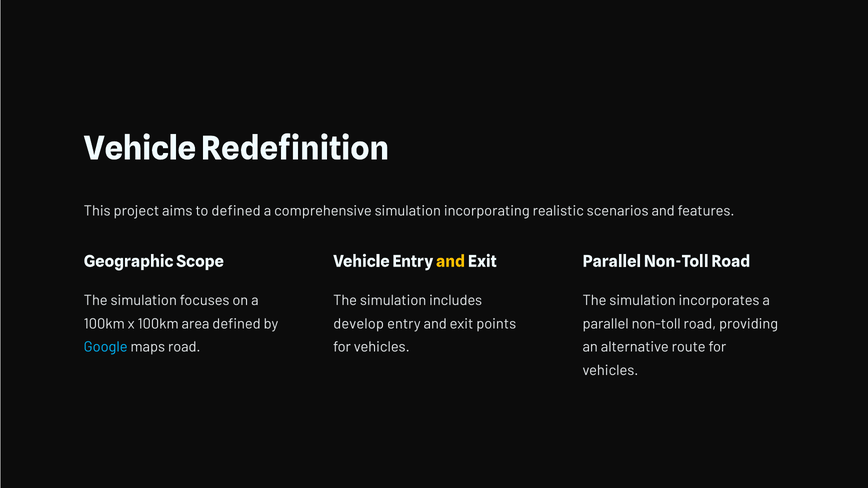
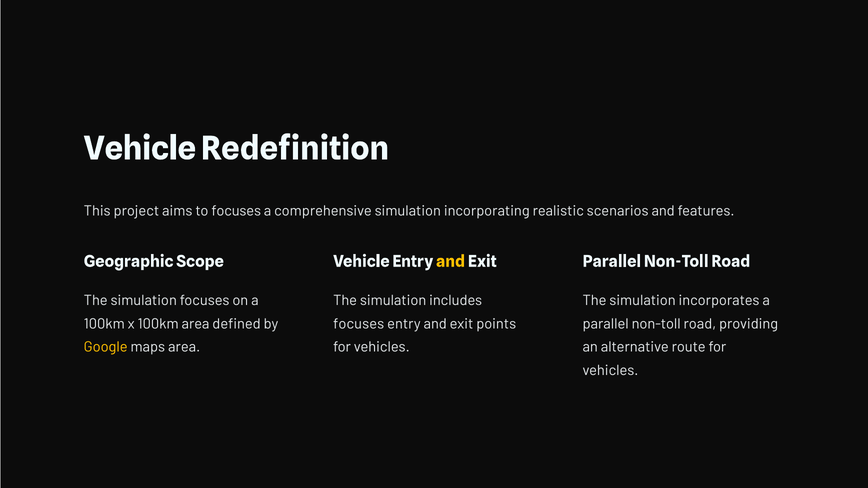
to defined: defined -> focuses (236, 211)
develop: develop -> focuses (359, 324)
Google colour: light blue -> yellow (106, 347)
maps road: road -> area (184, 347)
